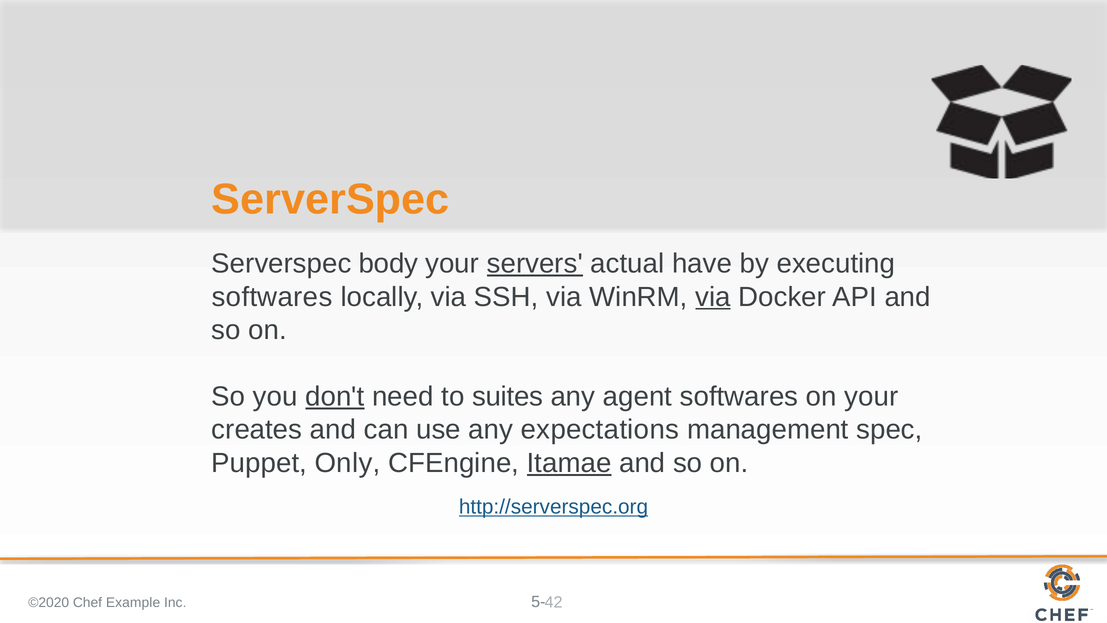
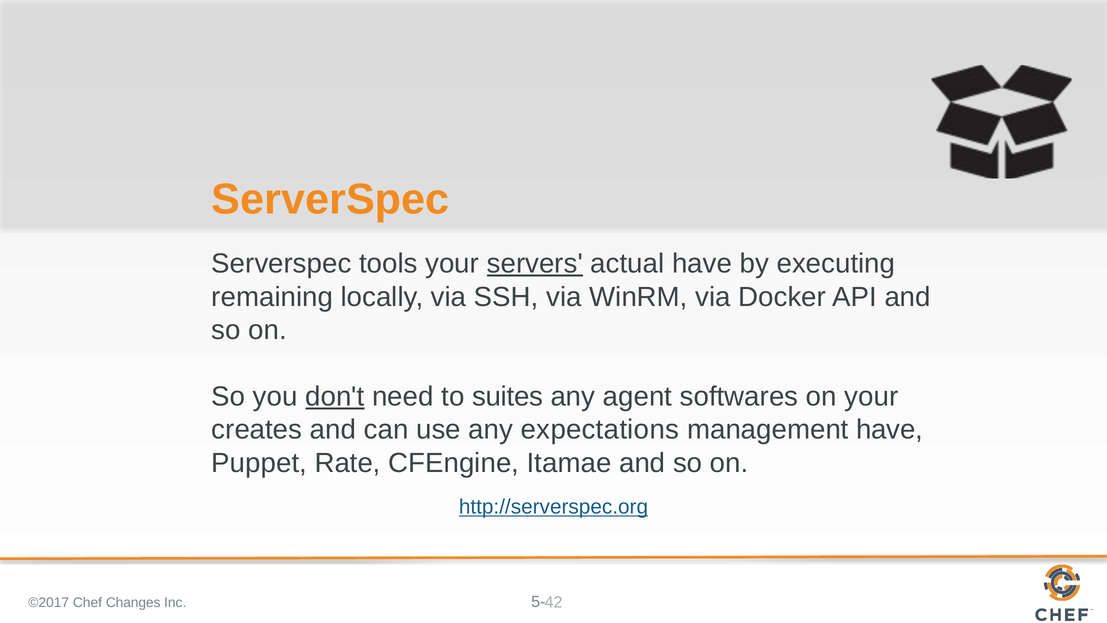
body: body -> tools (388, 264)
softwares: softwares -> remaining (272, 297)
via underline: present -> none (713, 297)
management spec: spec -> have (890, 430)
Only: Only -> Rate (348, 463)
Itamae underline: present -> none (569, 463)
©2020: ©2020 -> ©2017 (49, 602)
Example: Example -> Changes (133, 602)
